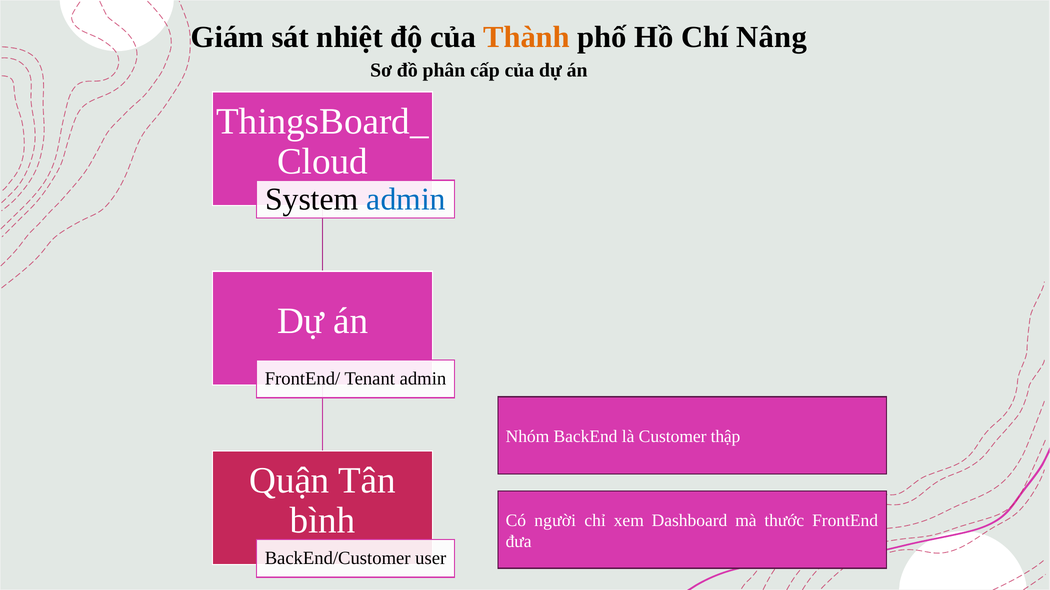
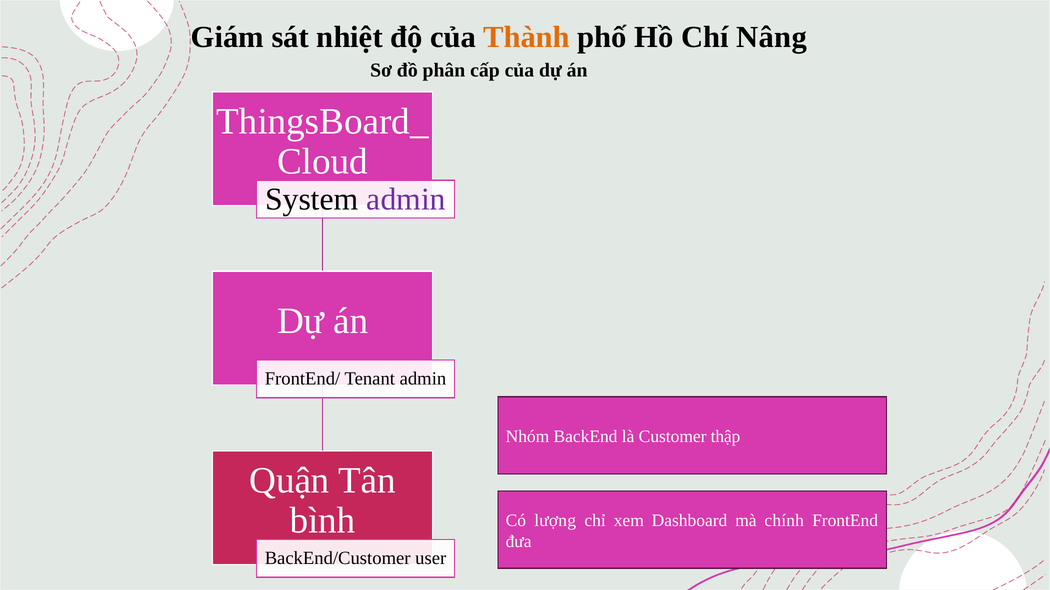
admin colour: blue -> purple (406, 199)
người: người -> lượng (555, 521)
thước: thước -> chính (784, 521)
